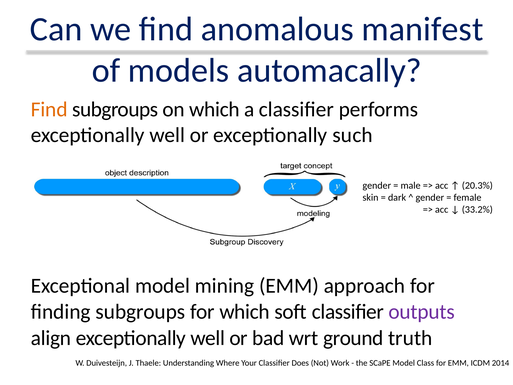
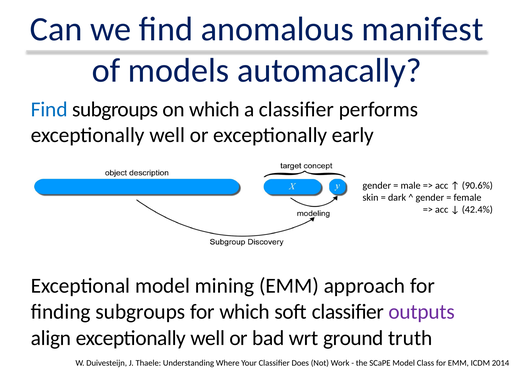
Find colour: orange -> blue (49, 109)
such: such -> early (353, 135)
20.3%: 20.3% -> 90.6% (477, 185)
33.2%: 33.2% -> 42.4% (477, 209)
